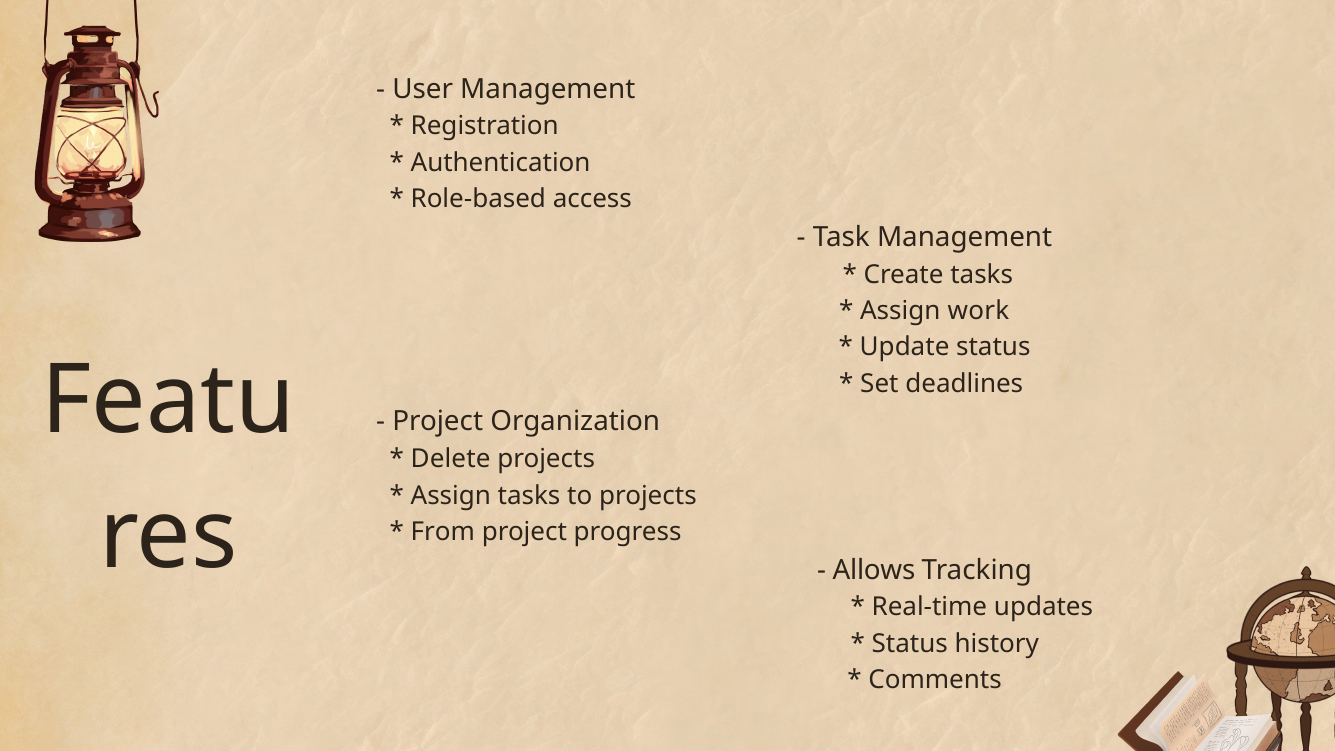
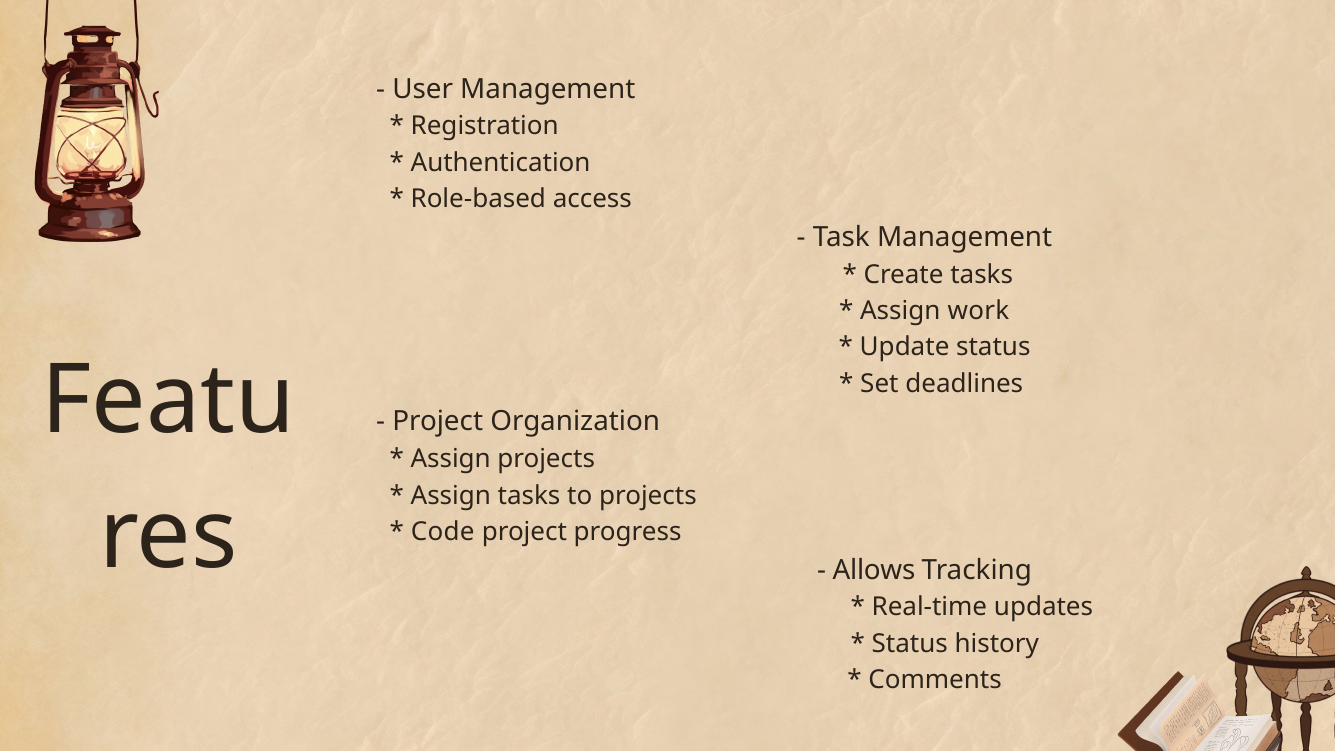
Delete: Delete -> Assign (451, 459)
From: From -> Code (443, 532)
